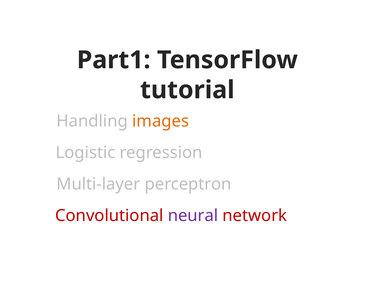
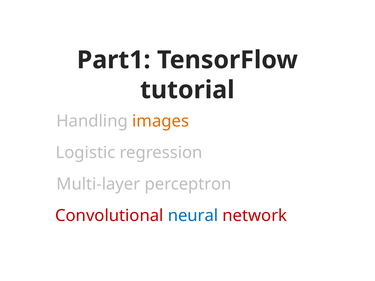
neural colour: purple -> blue (193, 216)
